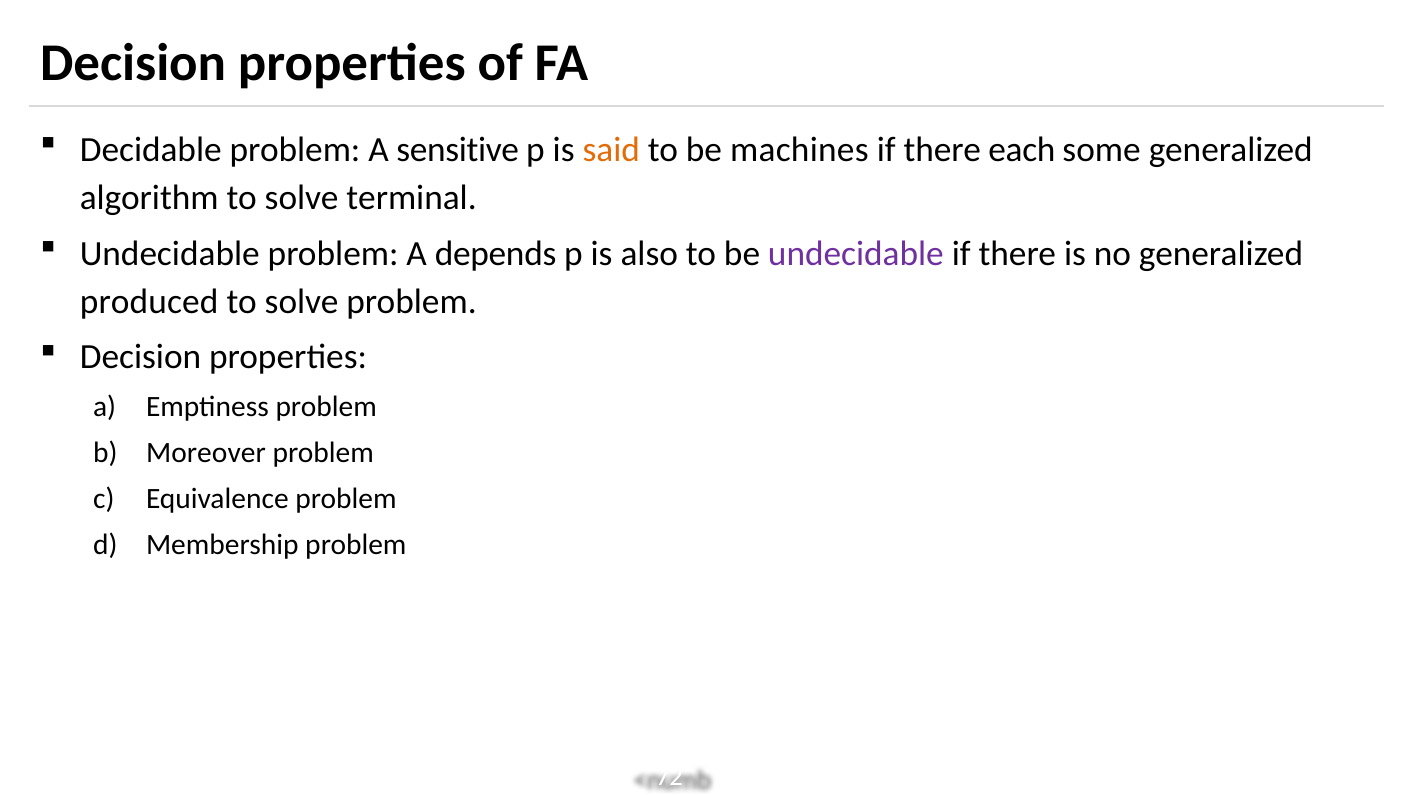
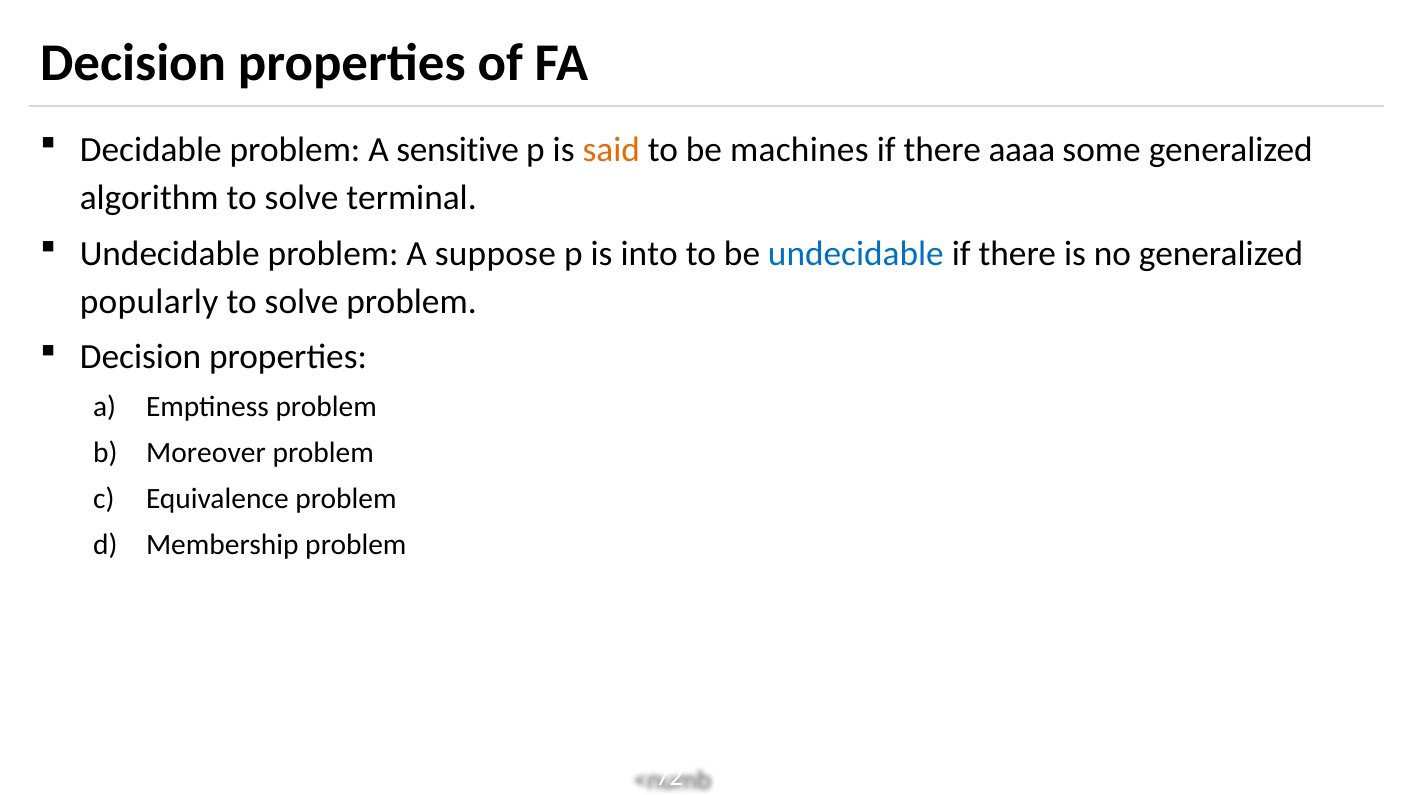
each: each -> aaaa (1022, 150)
depends: depends -> suppose (495, 253)
also: also -> into (649, 253)
undecidable colour: purple -> blue (856, 253)
produced: produced -> popularly (149, 302)
